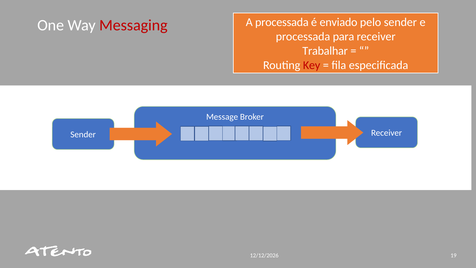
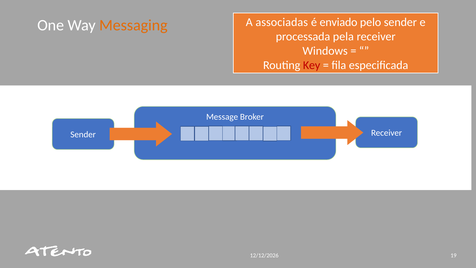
A processada: processada -> associadas (282, 22)
Messaging colour: red -> orange (133, 25)
para: para -> pela (343, 37)
Trabalhar: Trabalhar -> Windows (325, 51)
